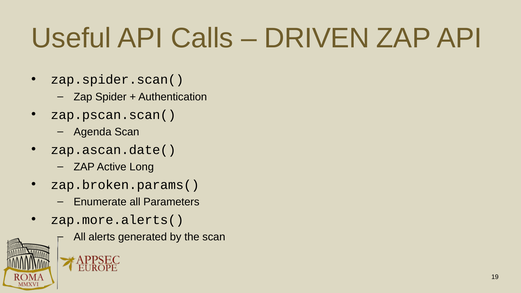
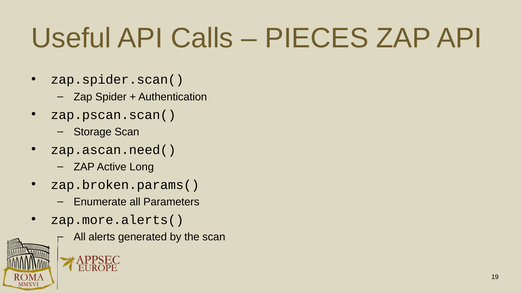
DRIVEN: DRIVEN -> PIECES (317, 38)
Agenda: Agenda -> Storage (93, 132)
zap.ascan.date(: zap.ascan.date( -> zap.ascan.need( (113, 150)
